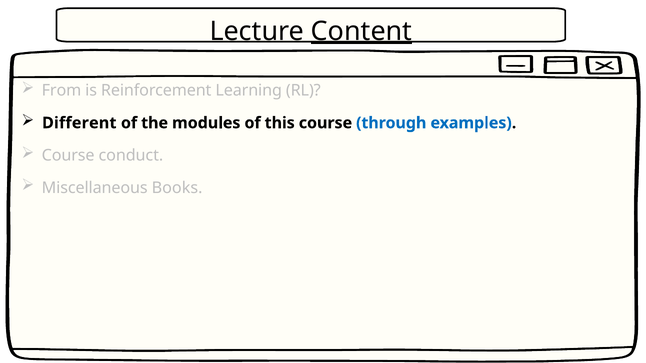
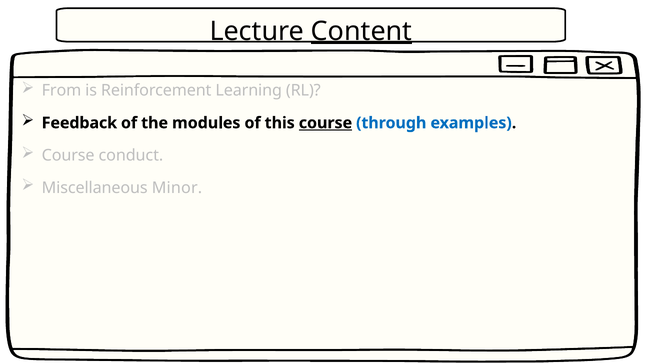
Different: Different -> Feedback (79, 123)
course underline: none -> present (325, 123)
Books: Books -> Minor (177, 188)
